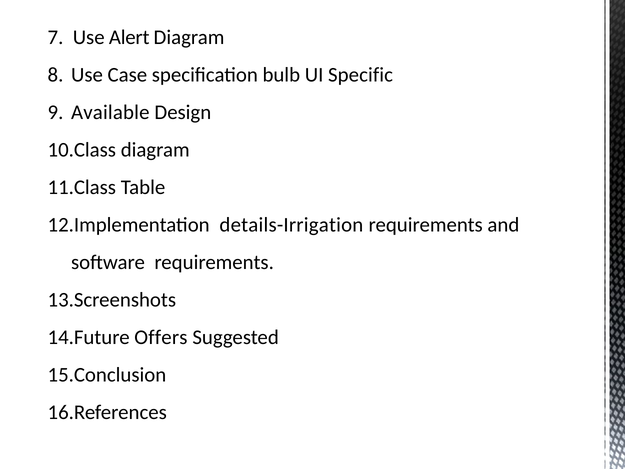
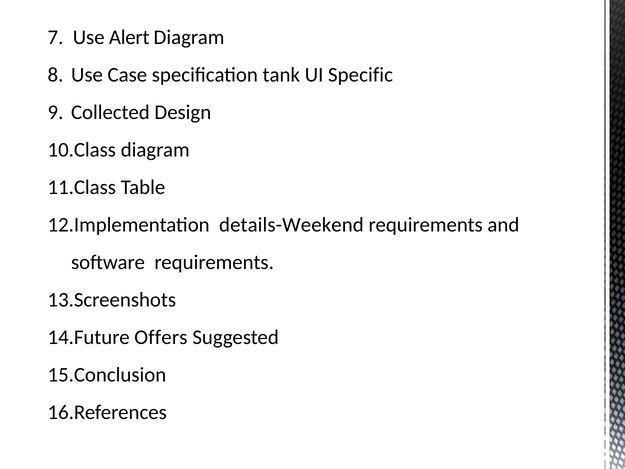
bulb: bulb -> tank (281, 75)
Available: Available -> Collected (110, 112)
details-Irrigation: details-Irrigation -> details-Weekend (291, 225)
